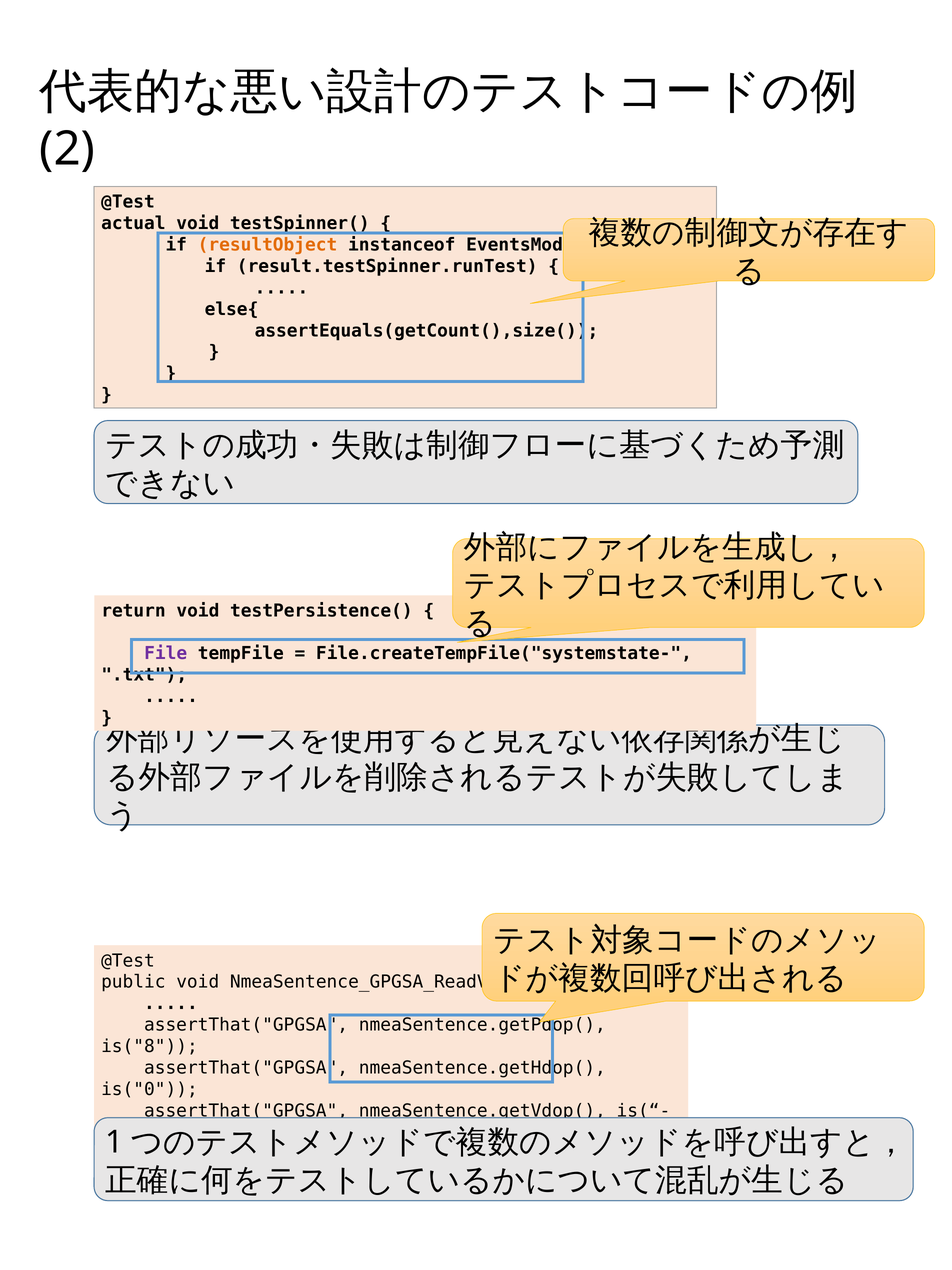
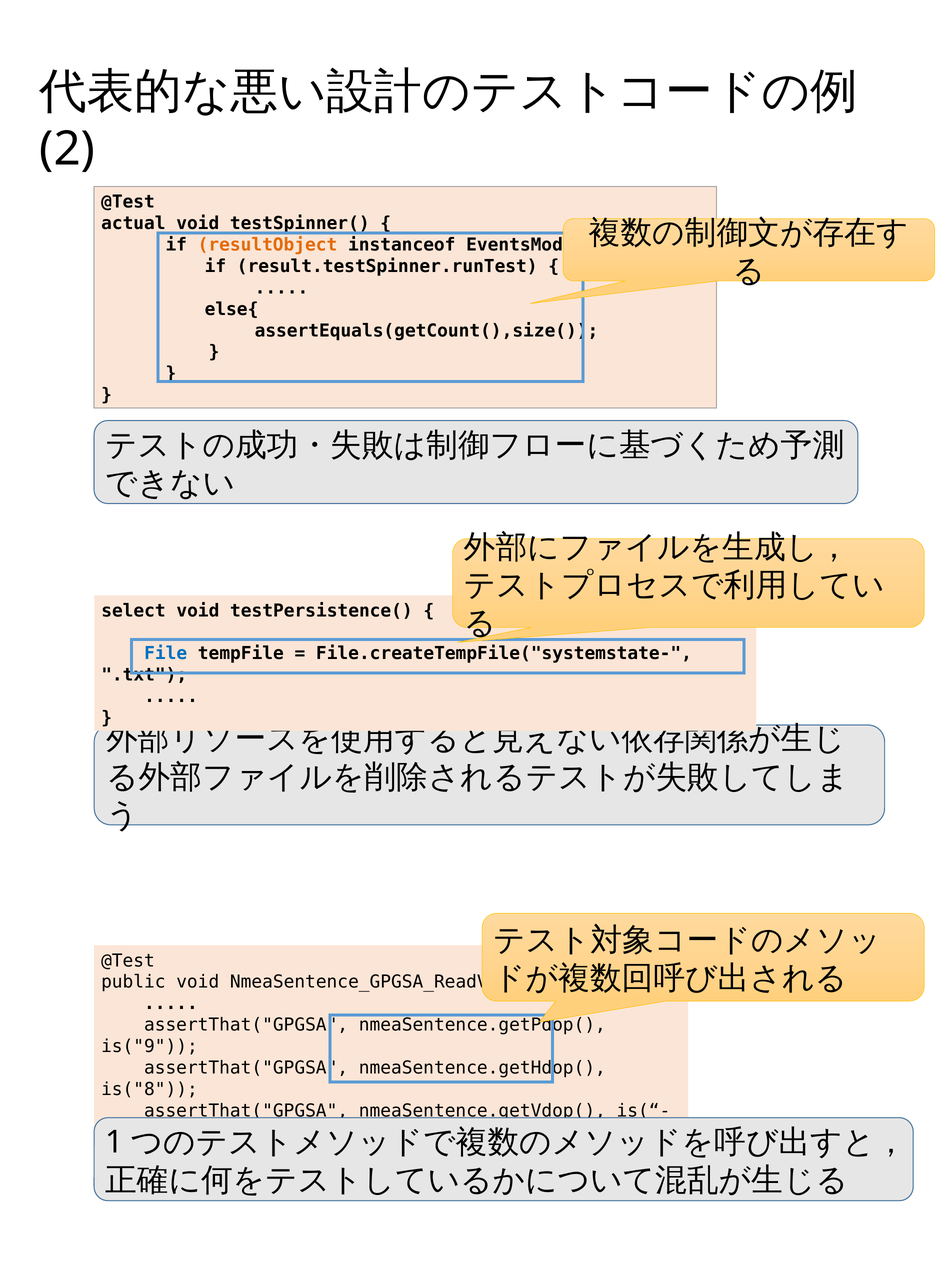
return: return -> select (133, 610)
File colour: purple -> blue (166, 653)
is("8: is("8 -> is("9 (149, 1046)
is("0: is("0 -> is("8 (149, 1089)
